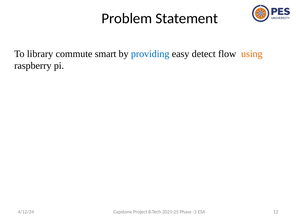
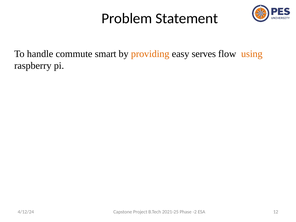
library: library -> handle (40, 54)
providing colour: blue -> orange (150, 54)
detect: detect -> serves (204, 54)
